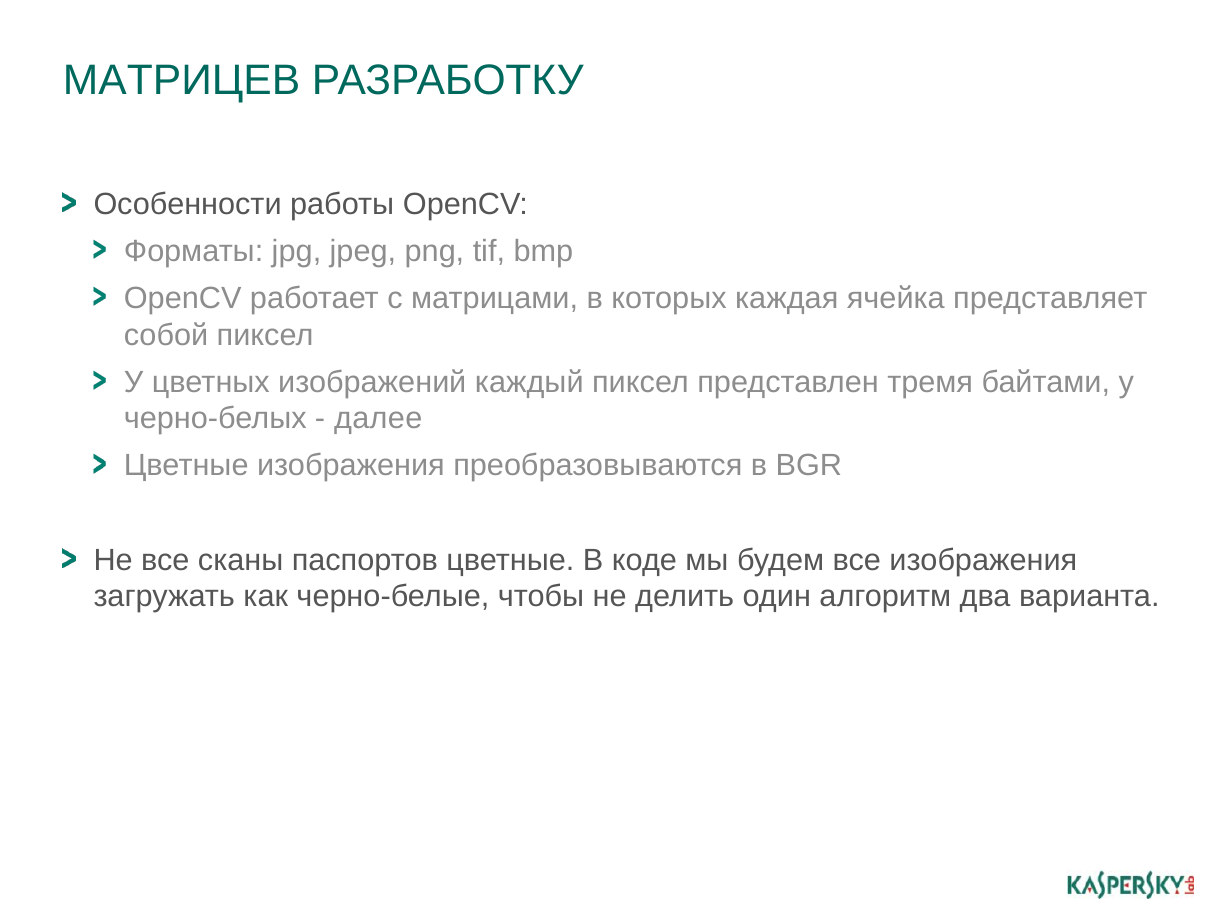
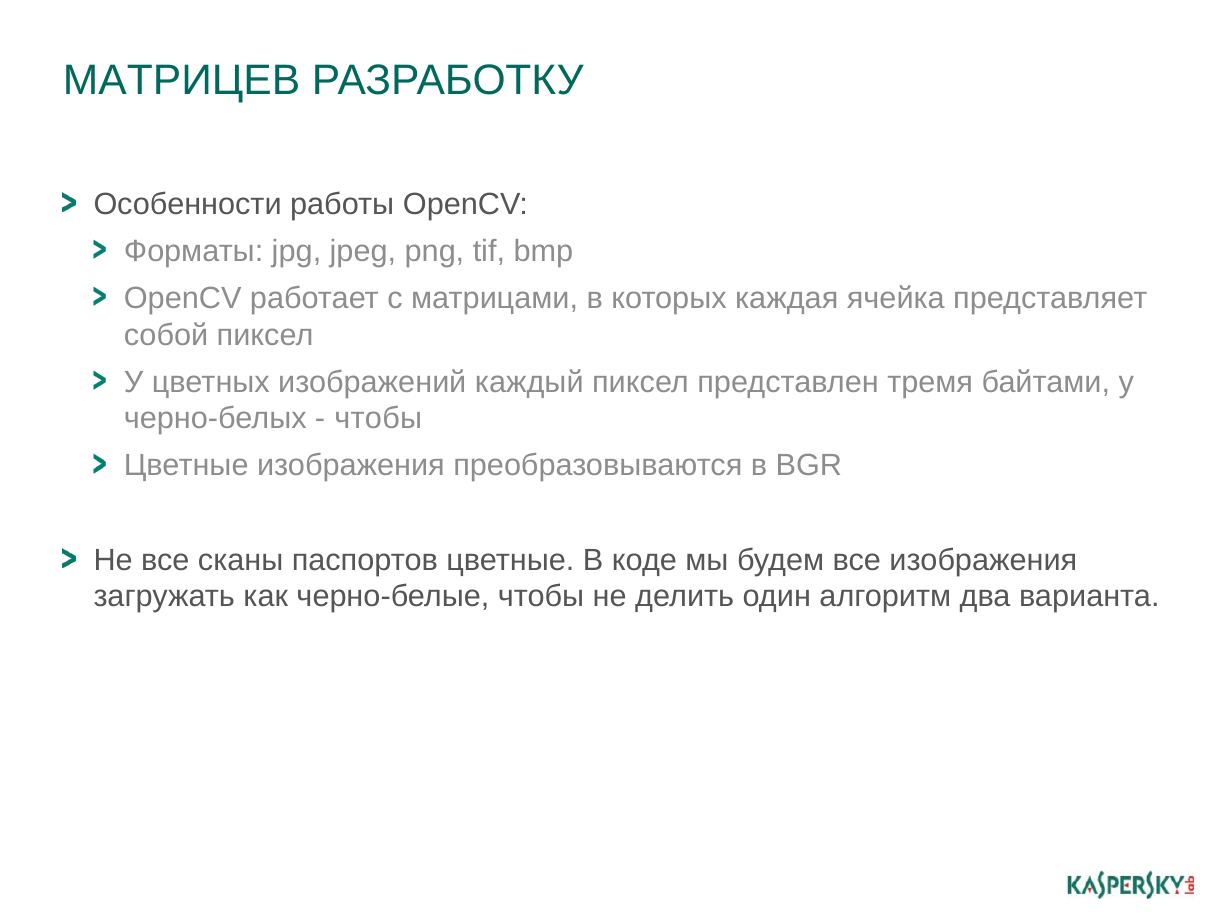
далее: далее -> чтобы (378, 419)
